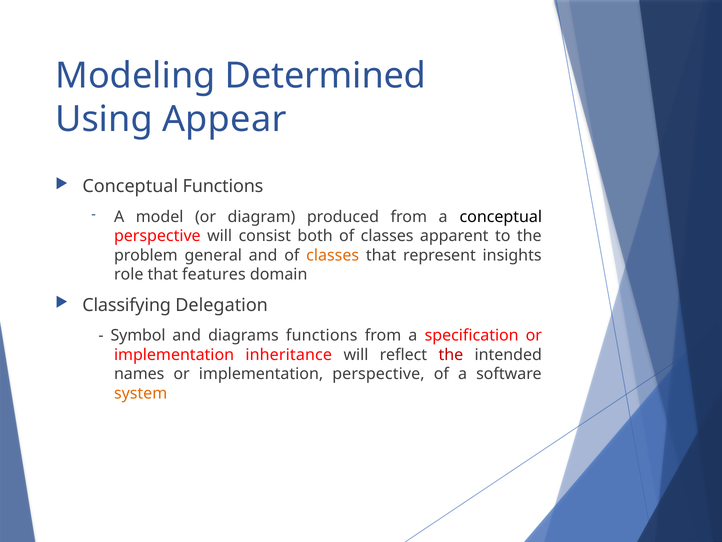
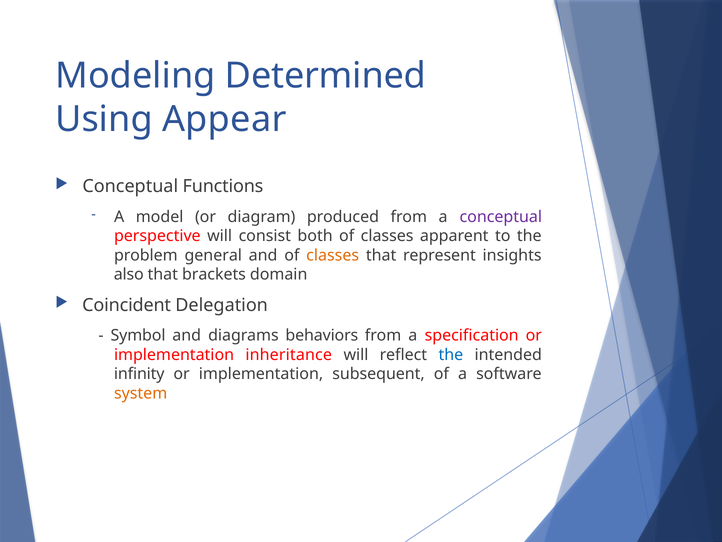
conceptual colour: black -> purple (501, 217)
role: role -> also (129, 274)
features: features -> brackets (214, 274)
Classifying: Classifying -> Coincident (127, 305)
diagrams functions: functions -> behaviors (322, 335)
the colour: red -> blue (451, 354)
names: names -> infinity (139, 374)
implementation perspective: perspective -> subsequent (379, 374)
